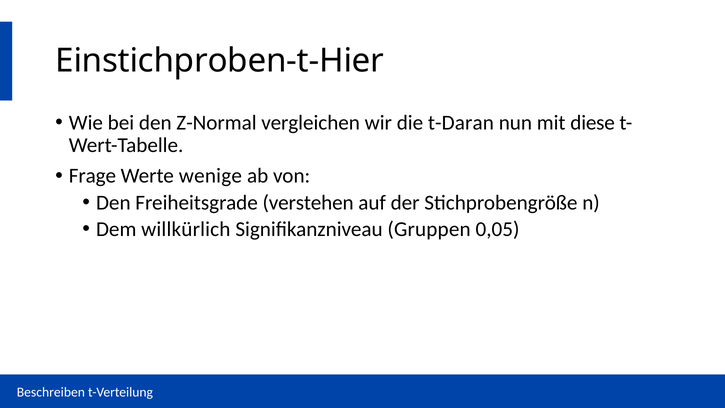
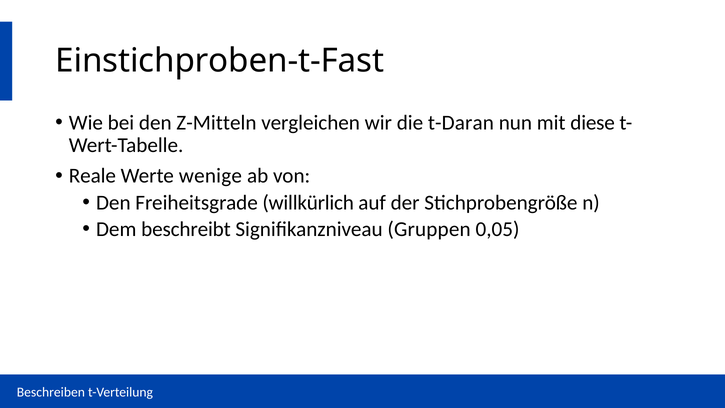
Einstichproben-t-Hier: Einstichproben-t-Hier -> Einstichproben-t-Fast (220, 61)
Z-Normal: Z-Normal -> Z-Mitteln (216, 123)
Frage: Frage -> Reale (92, 176)
verstehen: verstehen -> willkürlich (308, 202)
willkürlich: willkürlich -> beschreibt (186, 229)
